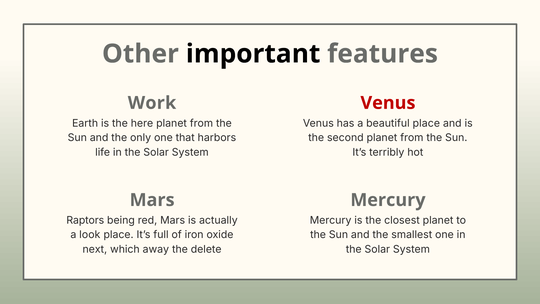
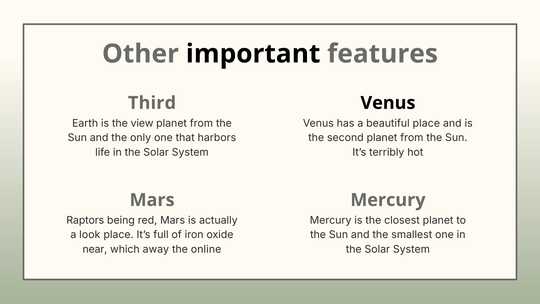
Work: Work -> Third (152, 103)
Venus colour: red -> black (388, 103)
here: here -> view (142, 123)
next: next -> near (95, 249)
delete: delete -> online (206, 249)
